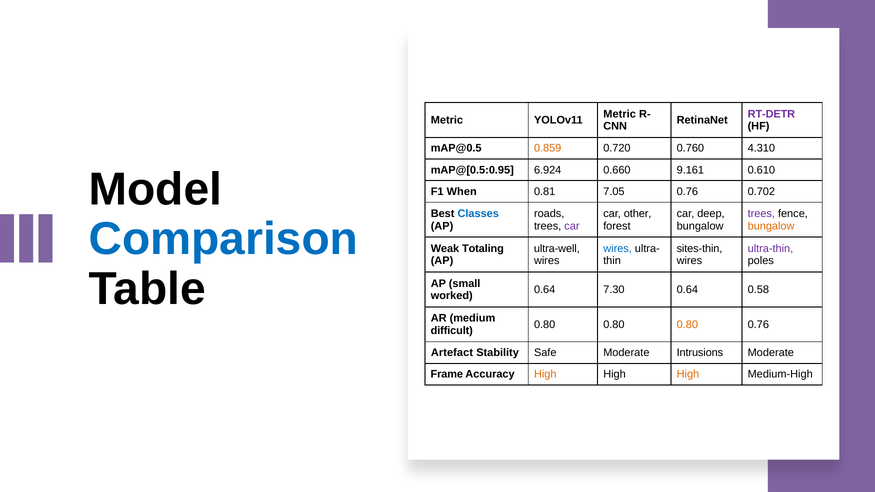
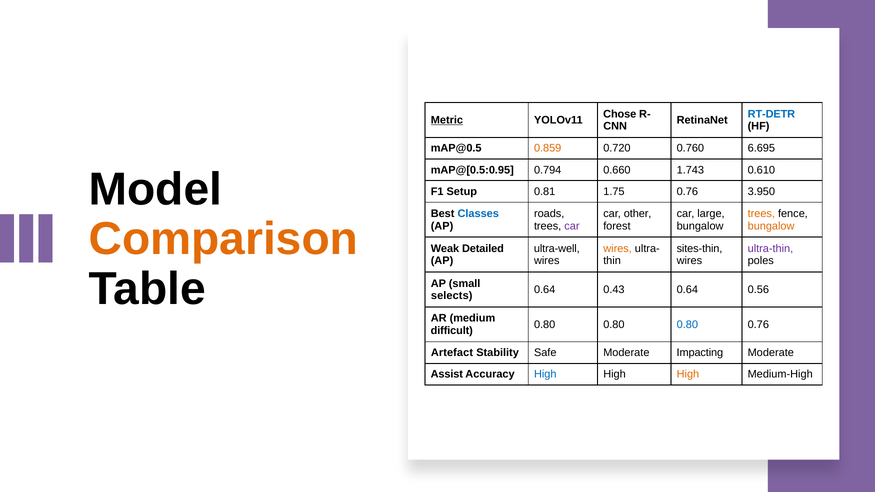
Metric: Metric -> Chose (620, 114)
RT-DETR colour: purple -> blue (771, 114)
Metric underline: none -> present (447, 120)
4.310: 4.310 -> 6.695 (761, 148)
6.924: 6.924 -> 0.794 (548, 170)
9.161: 9.161 -> 1.743 (690, 170)
When: When -> Setup (462, 192)
7.05: 7.05 -> 1.75 (614, 192)
0.702: 0.702 -> 3.950 (761, 192)
deep: deep -> large (711, 214)
trees colour: purple -> orange (761, 214)
Comparison colour: blue -> orange (223, 239)
Totaling: Totaling -> Detailed (483, 249)
wires colour: blue -> orange (618, 249)
7.30: 7.30 -> 0.43 (614, 290)
0.58: 0.58 -> 0.56 (758, 290)
worked: worked -> selects (452, 296)
0.80 colour: orange -> blue (687, 325)
Intrusions: Intrusions -> Impacting (700, 353)
Frame: Frame -> Assist (447, 375)
High colour: orange -> blue (545, 375)
